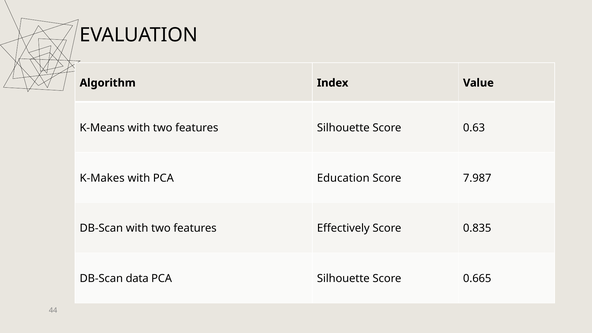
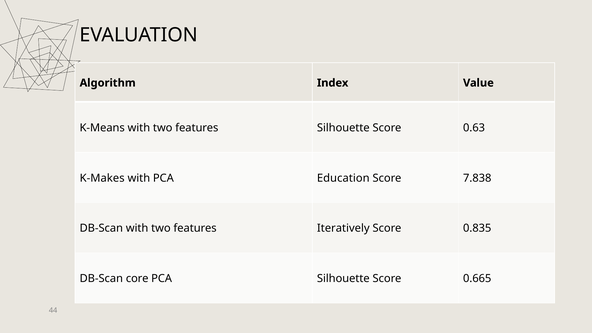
7.987: 7.987 -> 7.838 (477, 178)
Effectively: Effectively -> Iteratively (343, 228)
data: data -> core (137, 279)
